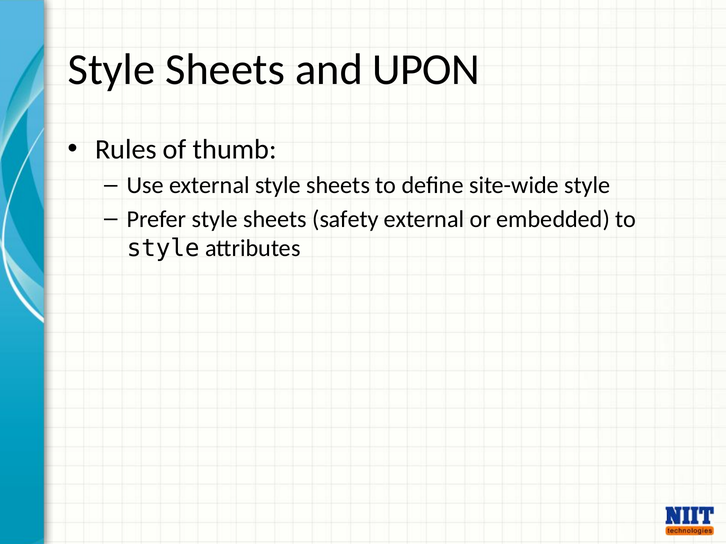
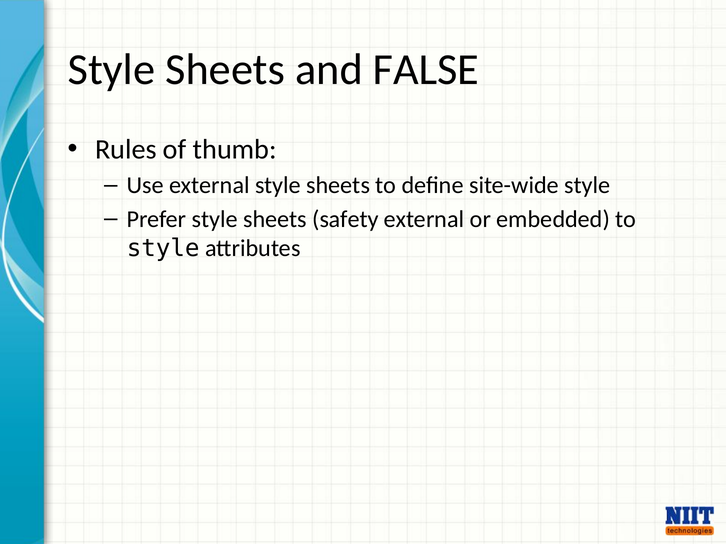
UPON: UPON -> FALSE (426, 70)
